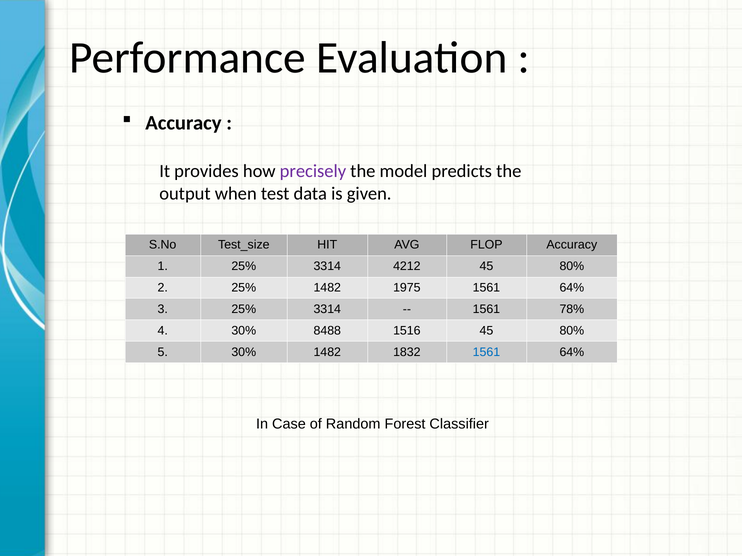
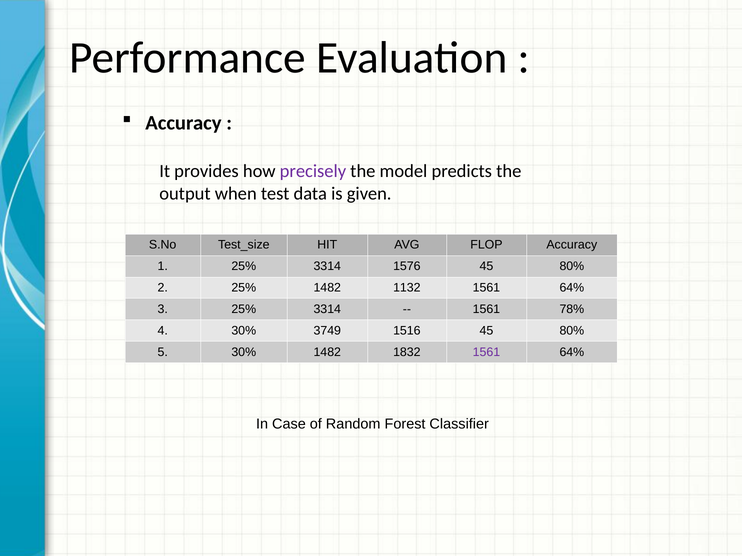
4212: 4212 -> 1576 (407, 266)
1975: 1975 -> 1132 (407, 288)
8488: 8488 -> 3749 (327, 331)
1561 colour: blue -> purple (486, 352)
